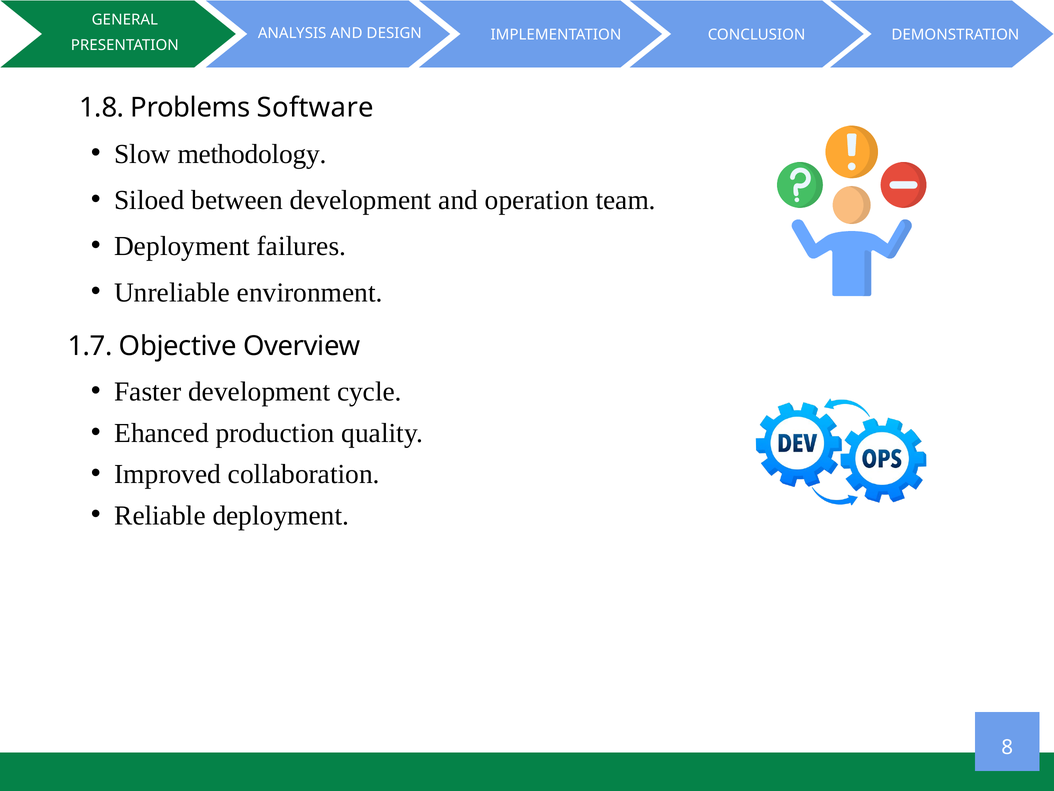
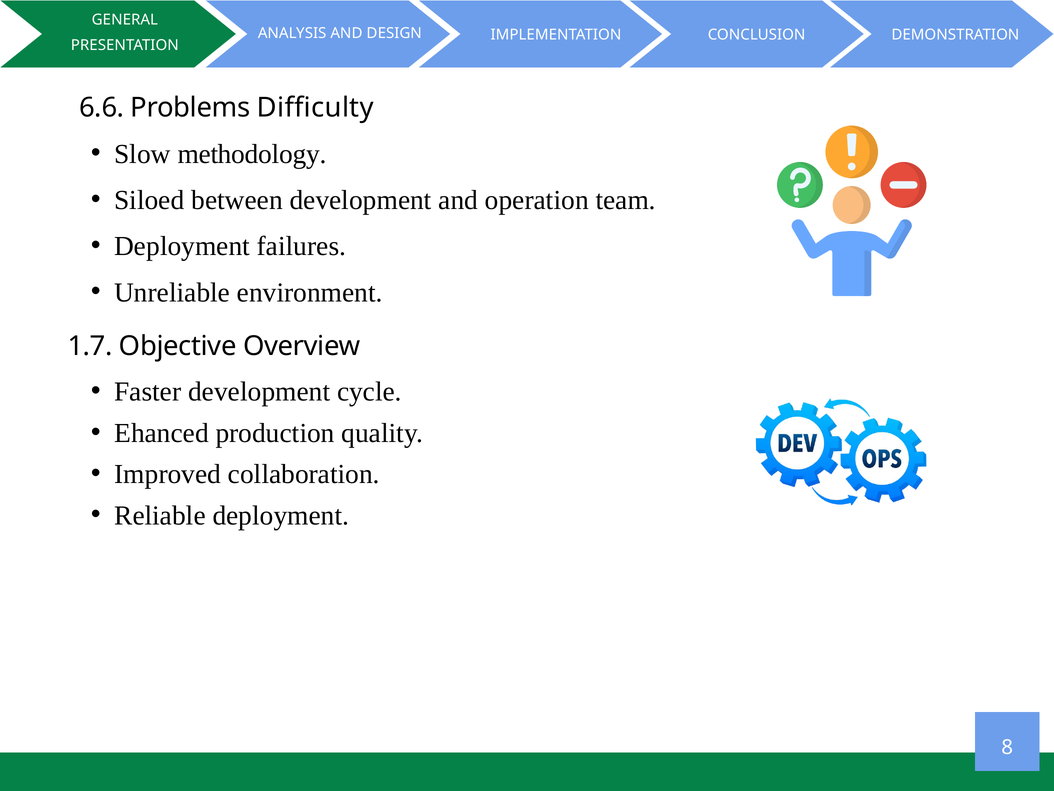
1.8: 1.8 -> 6.6 (102, 108)
Software: Software -> Difficulty (315, 108)
